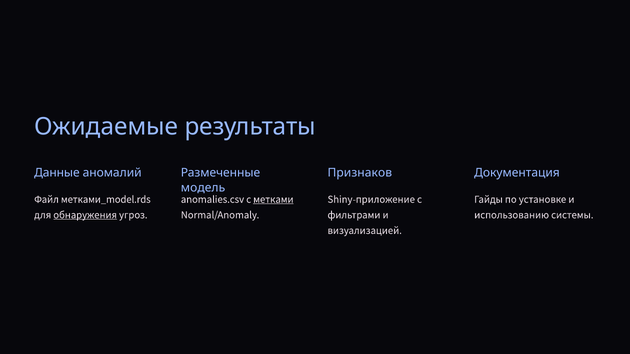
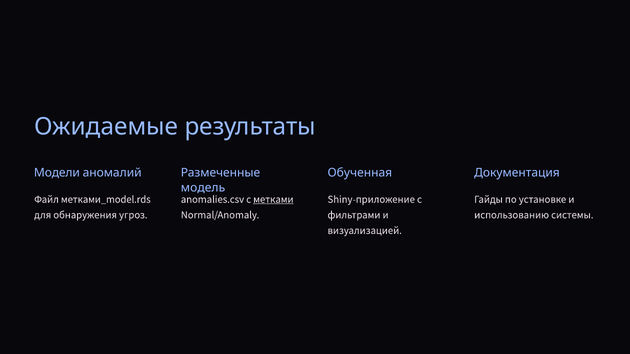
Данные: Данные -> Модели (57, 173)
Признаков: Признаков -> Обученная (360, 173)
обнаружения underline: present -> none (85, 215)
